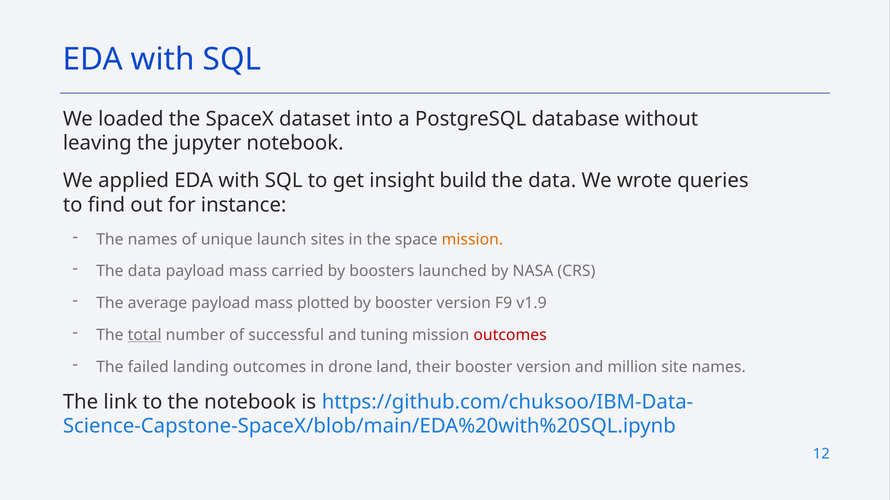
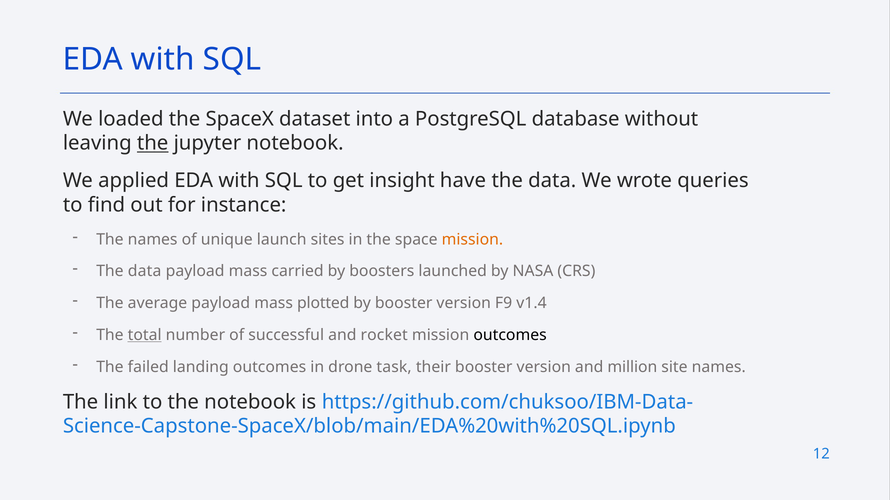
the underline: none -> present (153, 143)
build: build -> have (463, 181)
v1.9: v1.9 -> v1.4 (531, 303)
tuning: tuning -> rocket (384, 335)
outcomes colour: red -> black (510, 335)
land: land -> task (394, 367)
